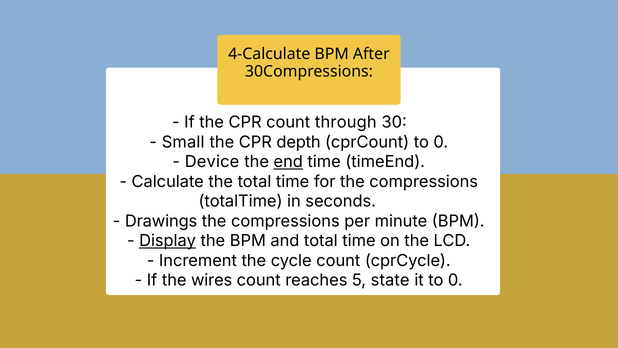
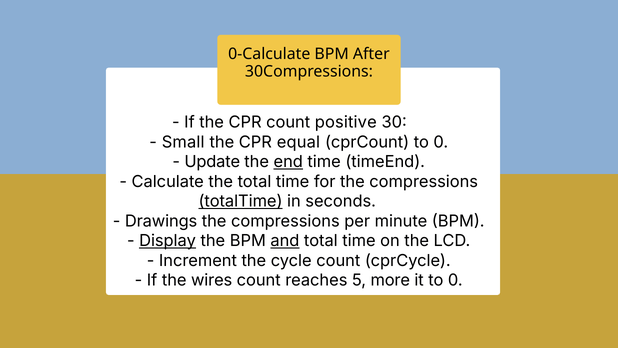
4-Calculate: 4-Calculate -> 0-Calculate (269, 54)
through: through -> positive (346, 122)
depth: depth -> equal (298, 142)
Device: Device -> Update (212, 162)
totalTime underline: none -> present (241, 201)
and underline: none -> present (285, 241)
state: state -> more (390, 280)
